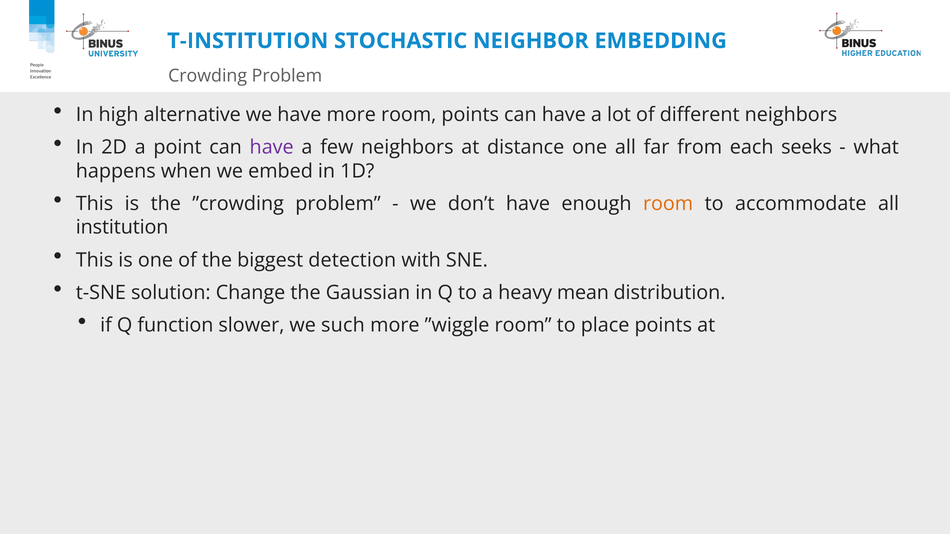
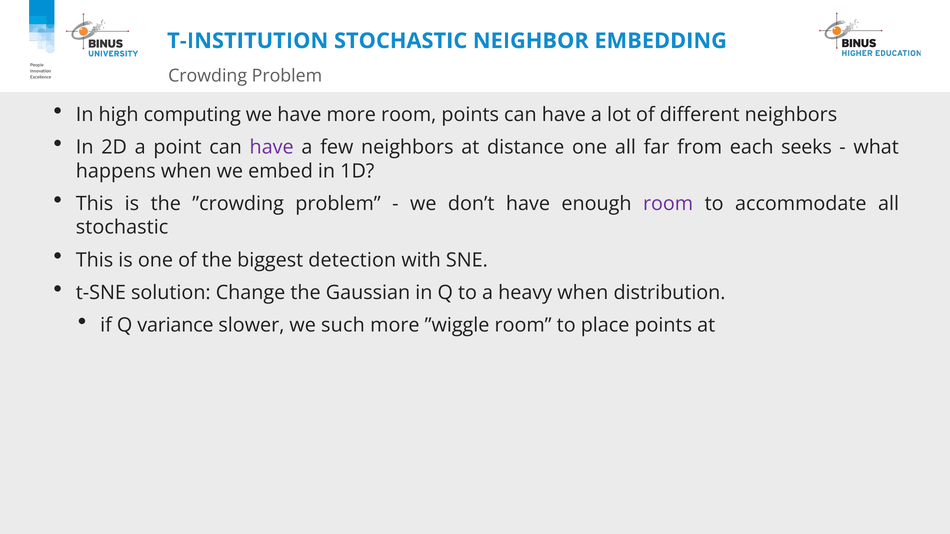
alternative: alternative -> computing (192, 115)
room colour: orange -> purple (668, 204)
institution: institution -> stochastic (122, 228)
heavy mean: mean -> when (583, 293)
function: function -> variance (175, 326)
